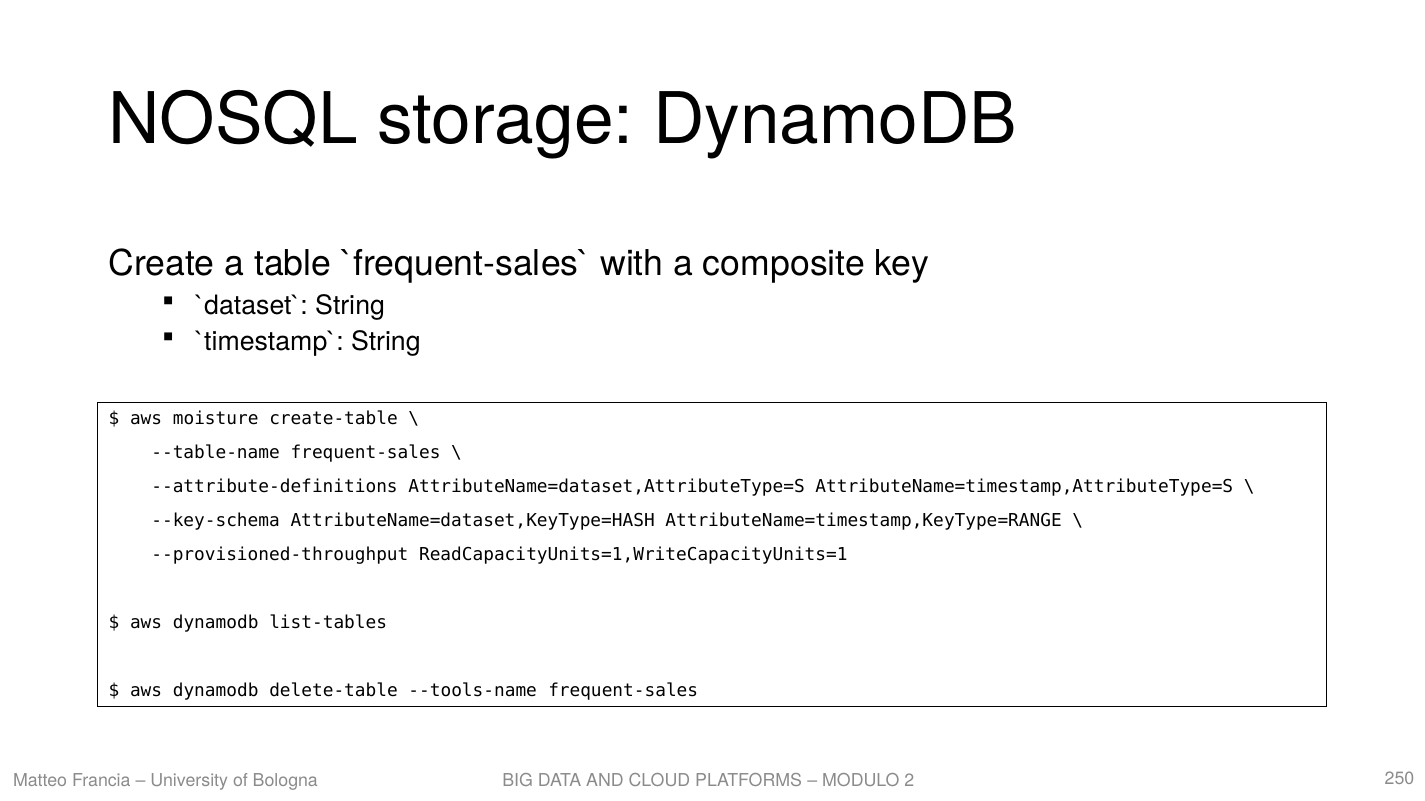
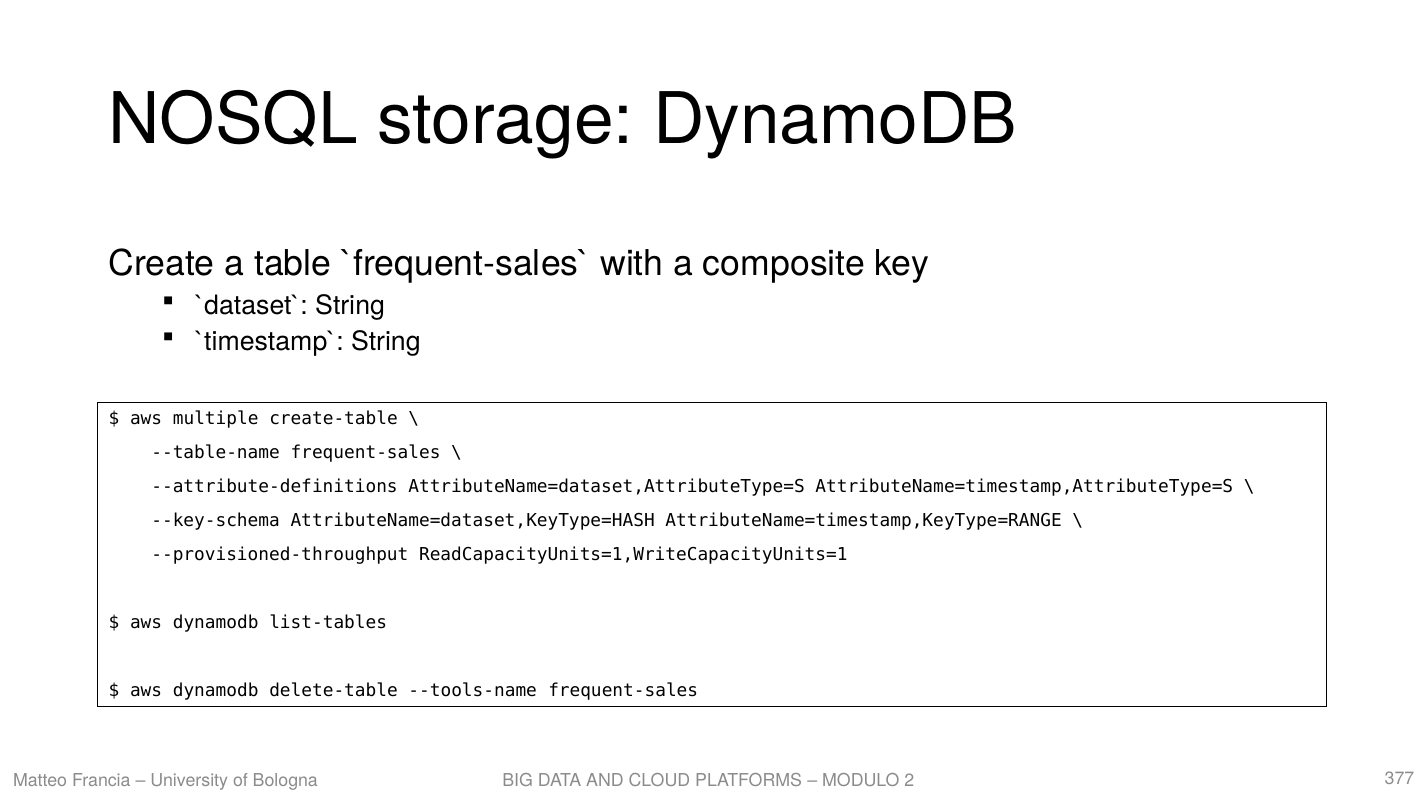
moisture: moisture -> multiple (216, 419)
250: 250 -> 377 (1400, 779)
